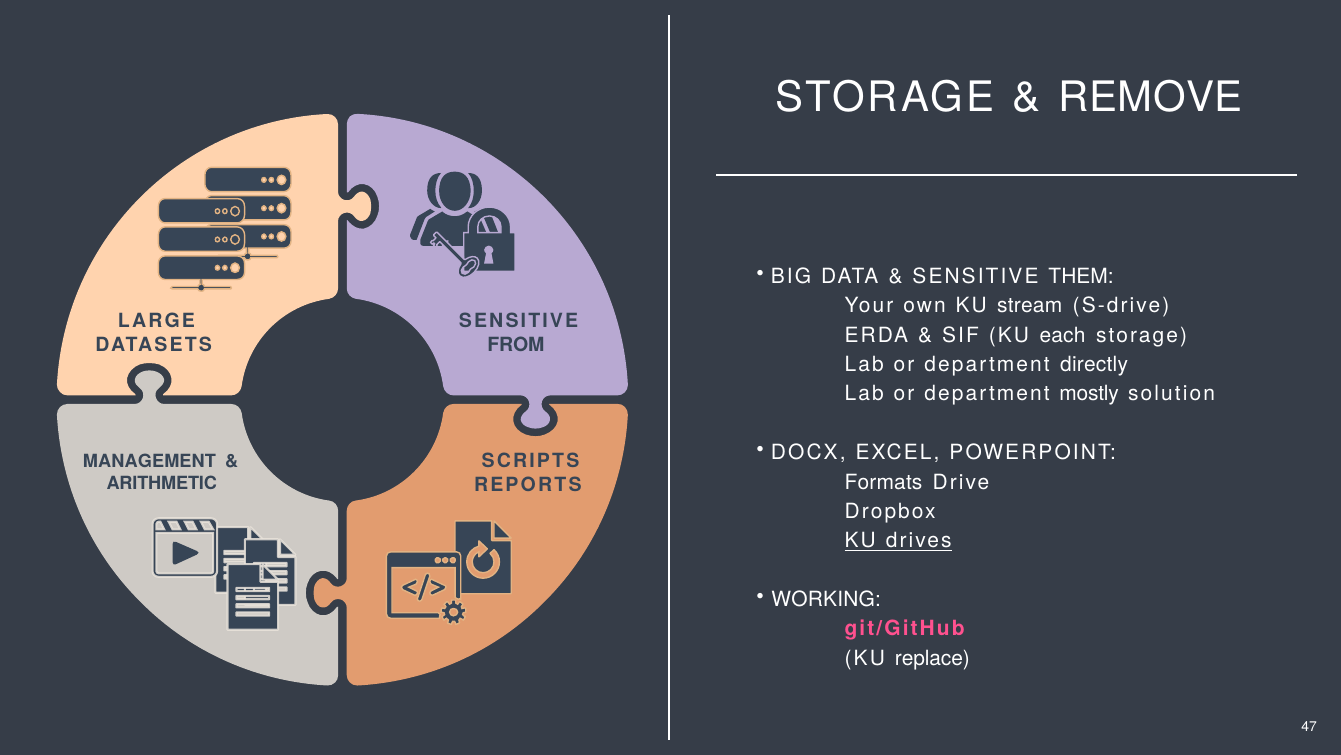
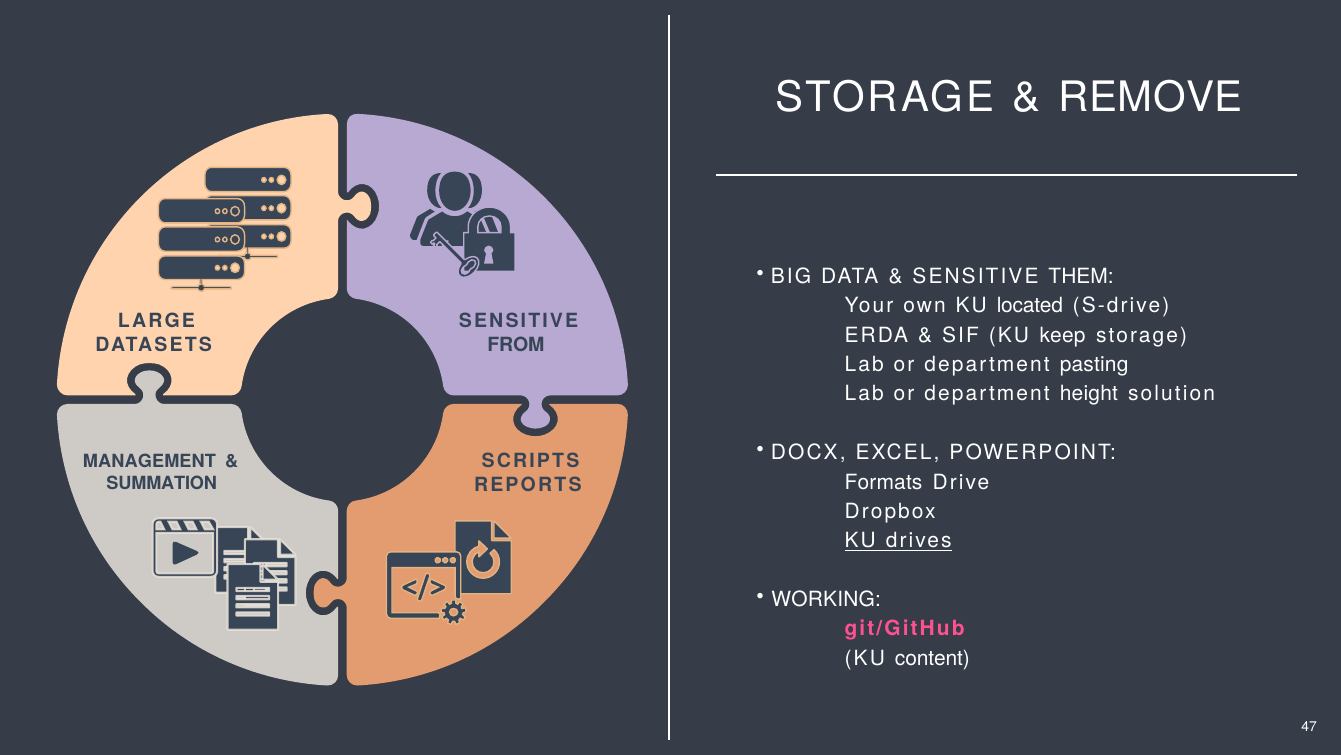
stream: stream -> located (1030, 306)
each: each -> keep (1063, 335)
directly: directly -> pasting (1094, 365)
mostly: mostly -> height (1089, 394)
ARITHMETIC: ARITHMETIC -> SUMMATION (162, 484)
replace: replace -> content (932, 658)
